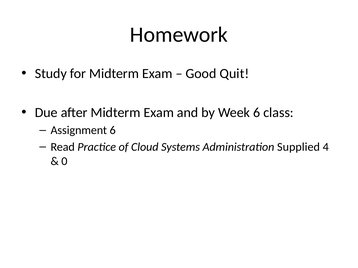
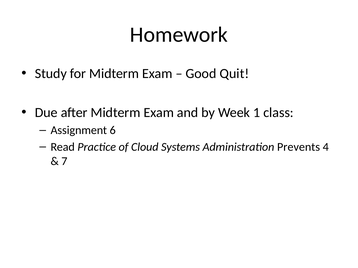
Week 6: 6 -> 1 (257, 113)
Supplied: Supplied -> Prevents (299, 147)
0: 0 -> 7 (64, 162)
